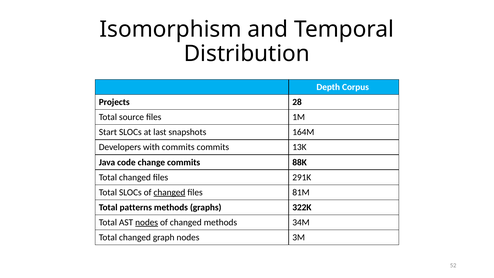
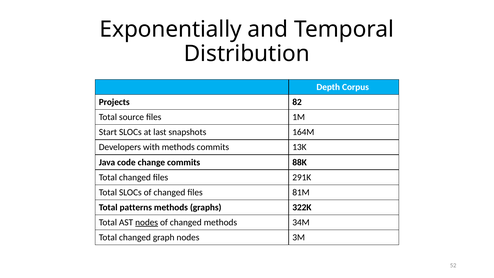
Isomorphism: Isomorphism -> Exponentially (171, 29)
28: 28 -> 82 (297, 102)
with commits: commits -> methods (178, 147)
changed underline: present -> none (169, 192)
